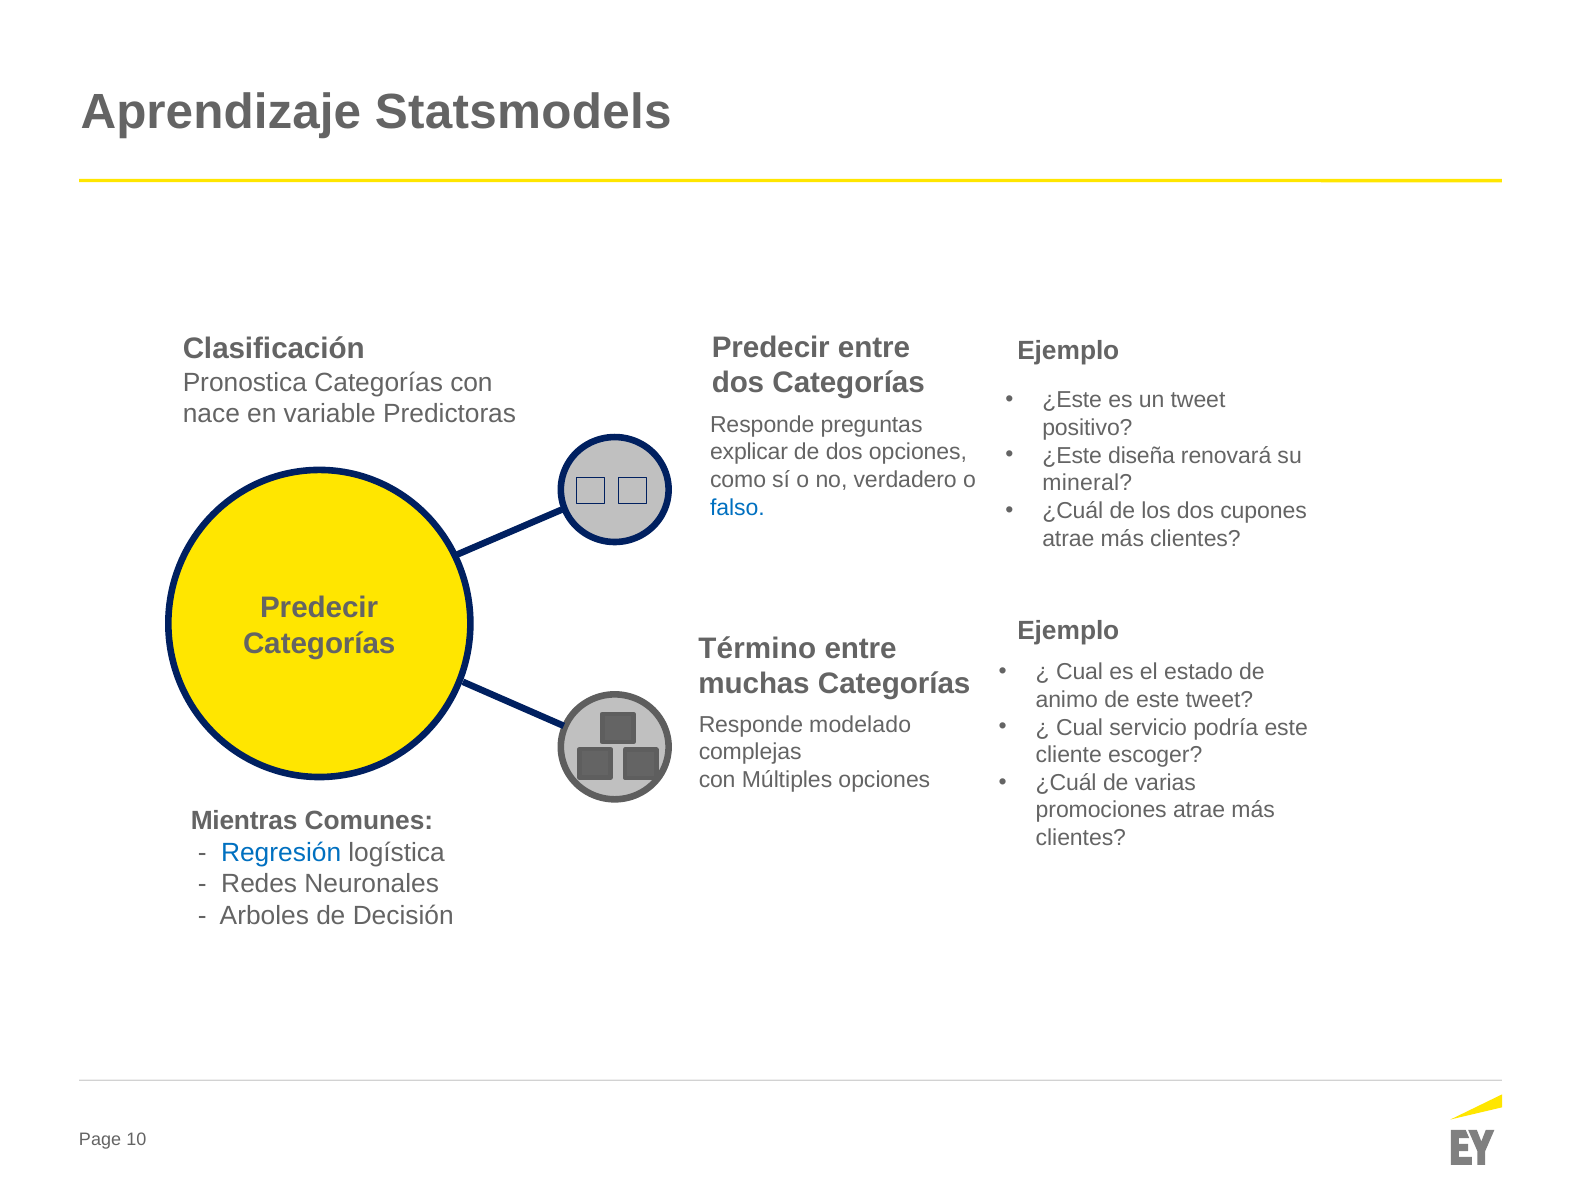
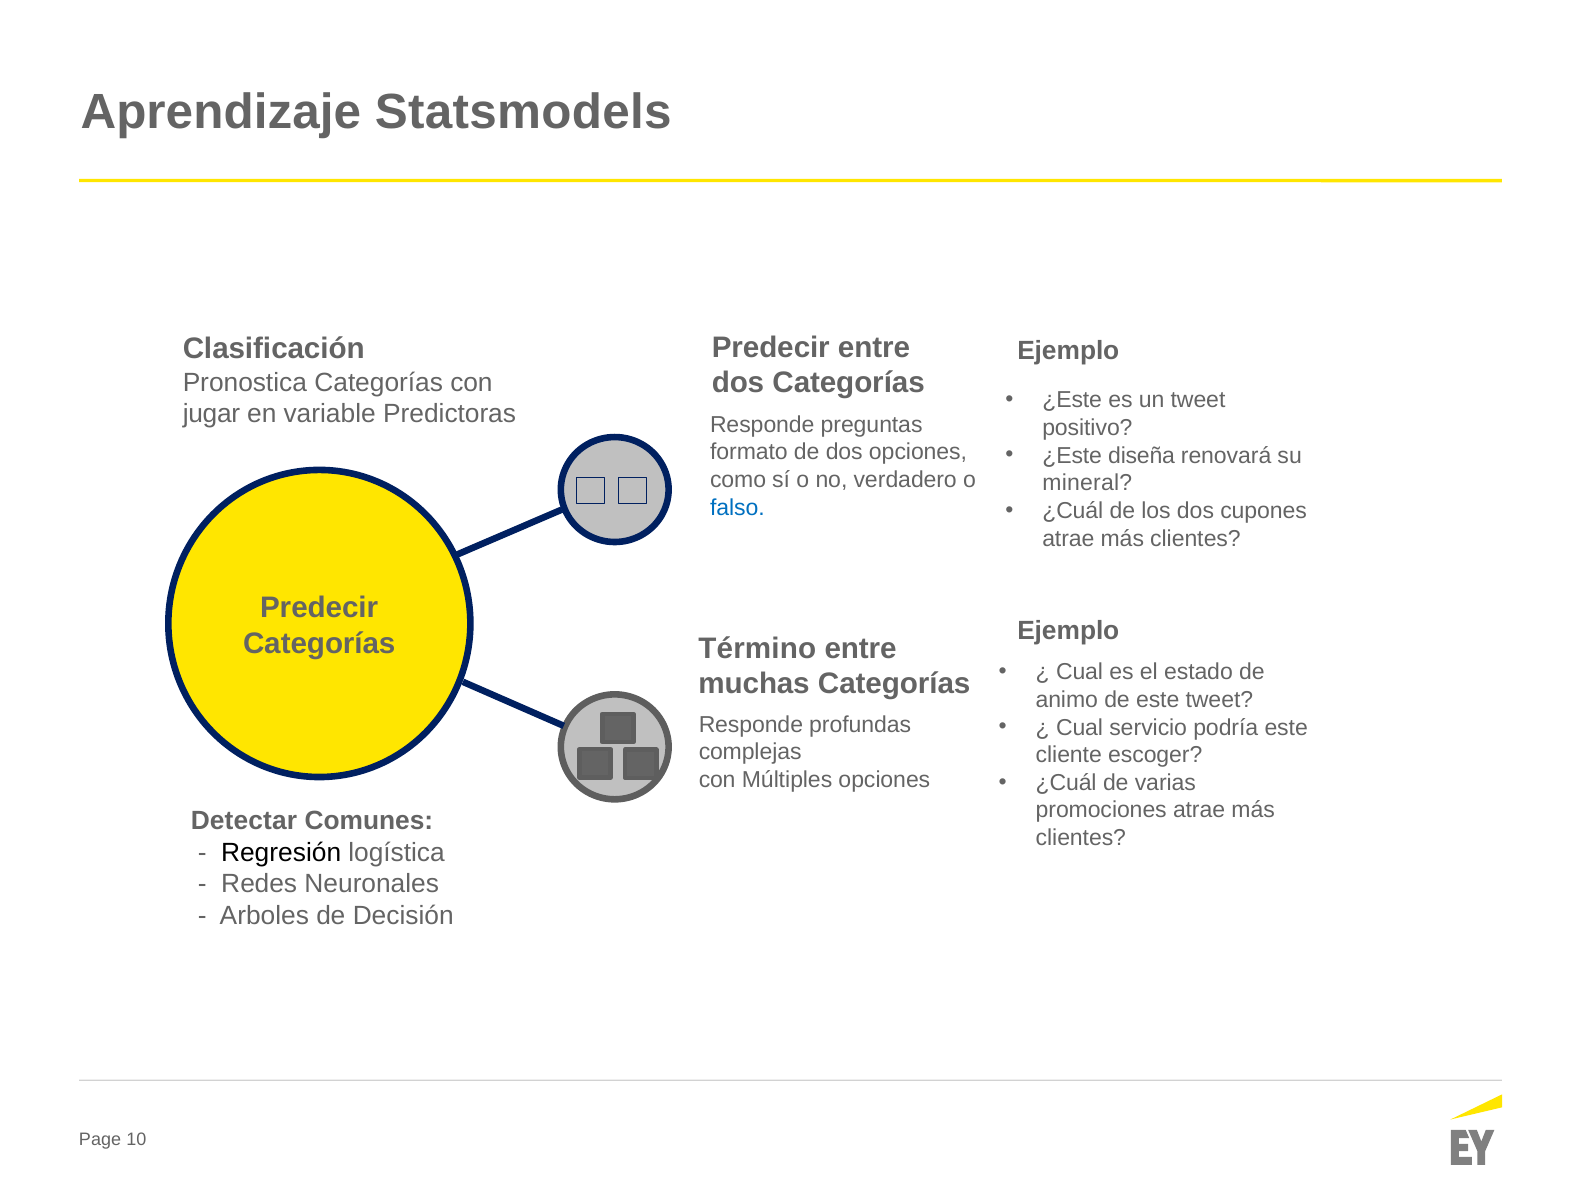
nace: nace -> jugar (212, 414)
explicar: explicar -> formato (749, 452)
modelado: modelado -> profundas (860, 724)
Mientras: Mientras -> Detectar (244, 821)
Regresión colour: blue -> black (281, 852)
